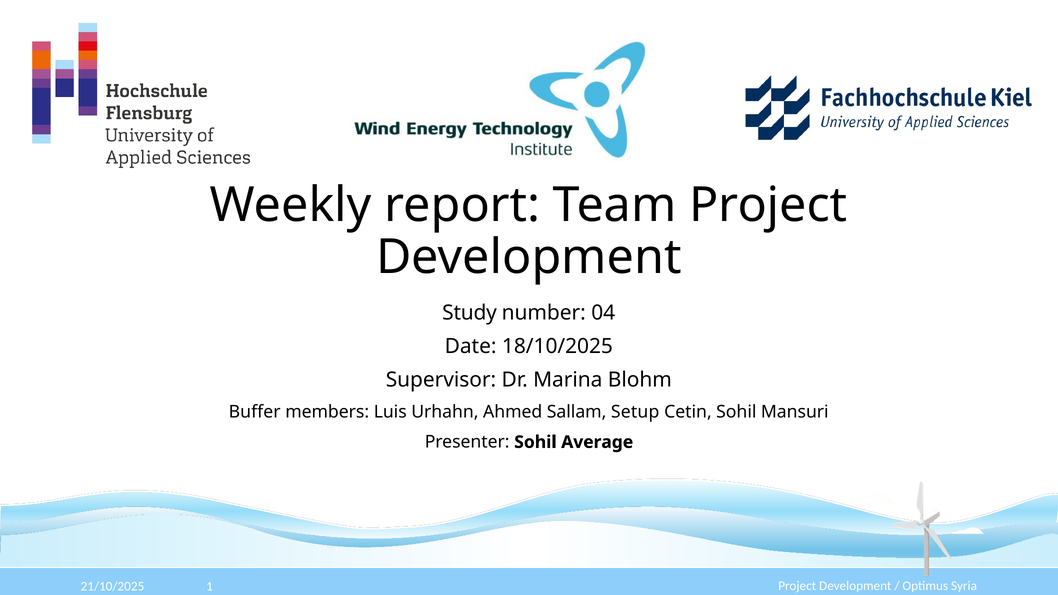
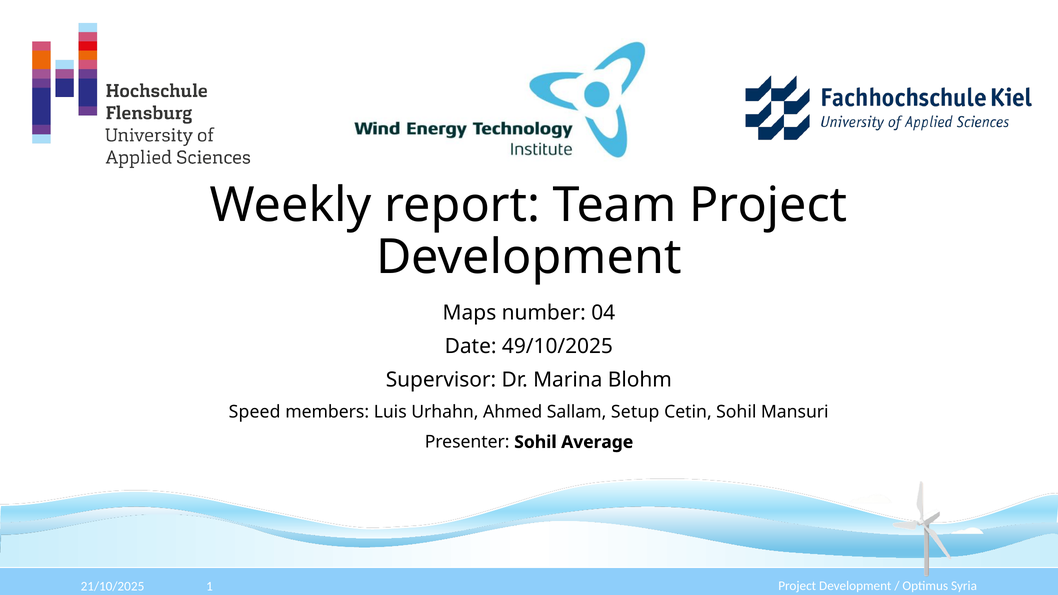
Study: Study -> Maps (469, 313)
18/10/2025: 18/10/2025 -> 49/10/2025 (557, 346)
Buffer: Buffer -> Speed (255, 412)
